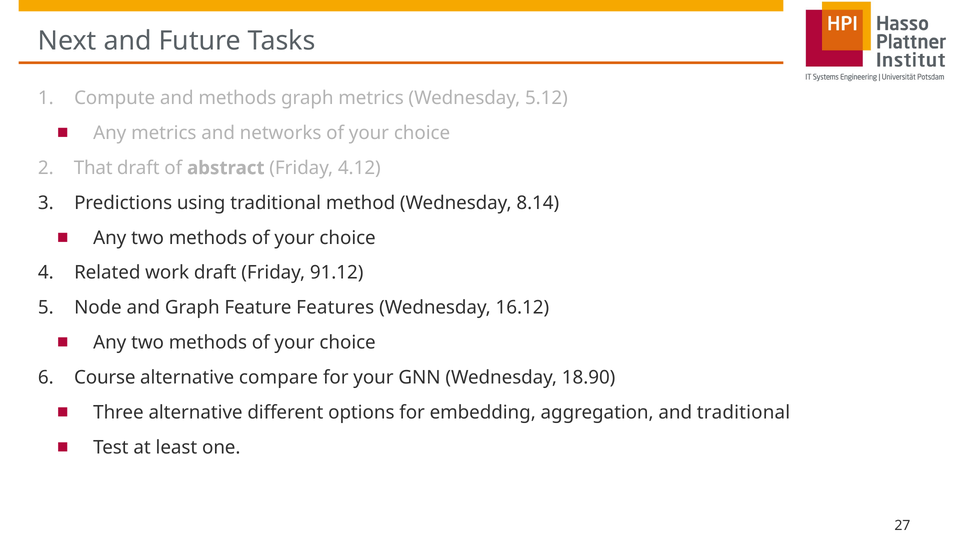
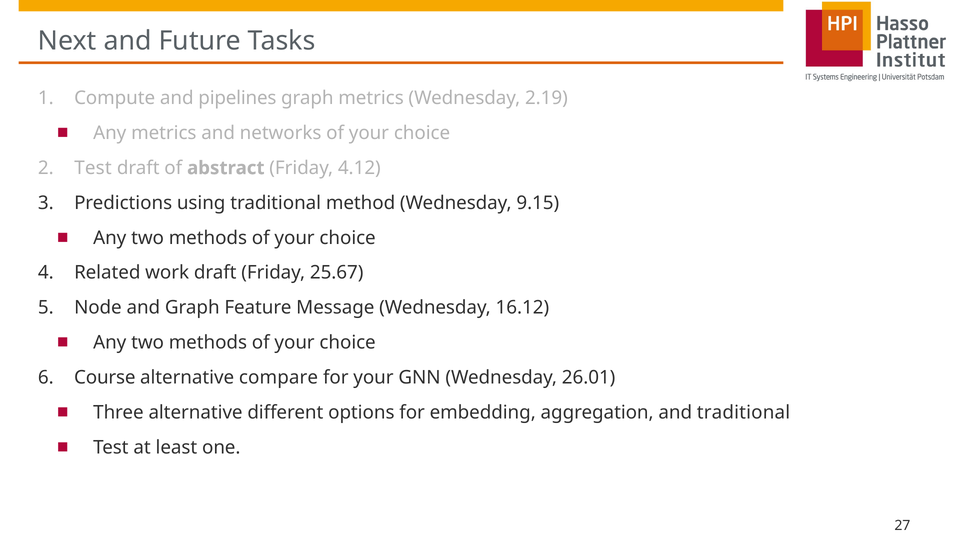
and methods: methods -> pipelines (237, 98)
5.12: 5.12 -> 2.19 (546, 98)
That: That -> Test (93, 168)
8.14: 8.14 -> 9.15 (538, 203)
91.12: 91.12 -> 25.67 (337, 272)
Features: Features -> Message (335, 307)
18.90: 18.90 -> 26.01 (589, 377)
